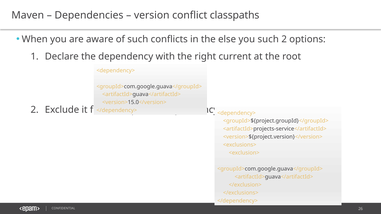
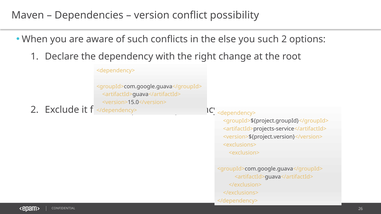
classpaths: classpaths -> possibility (235, 15)
current: current -> change (235, 57)
